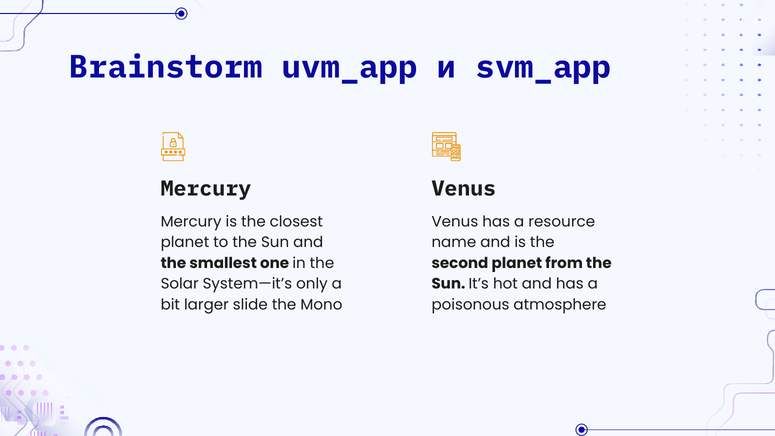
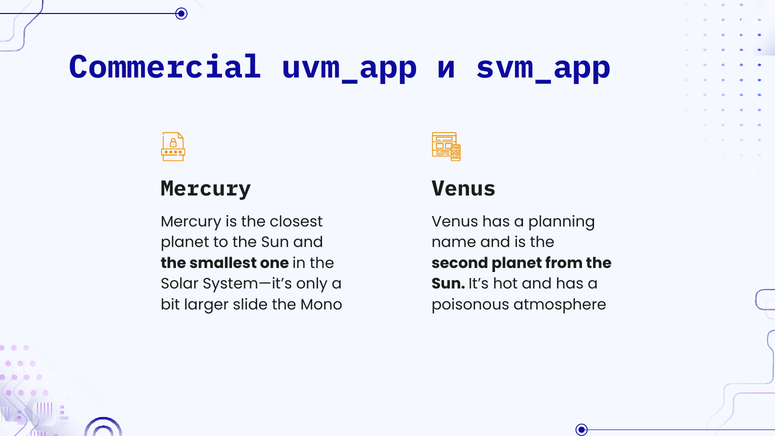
Brainstorm: Brainstorm -> Commercial (166, 67)
resource: resource -> planning (562, 222)
